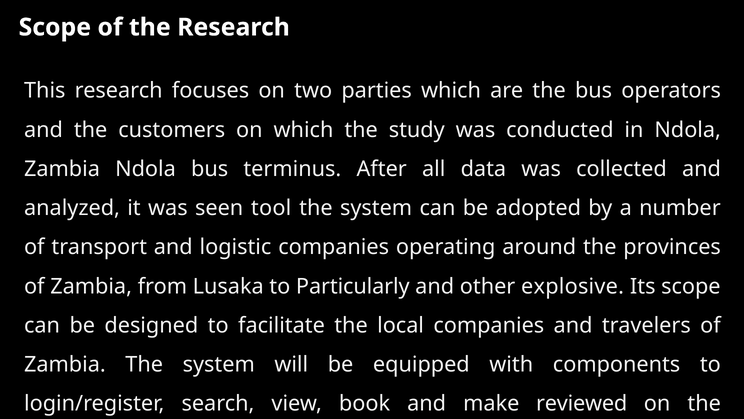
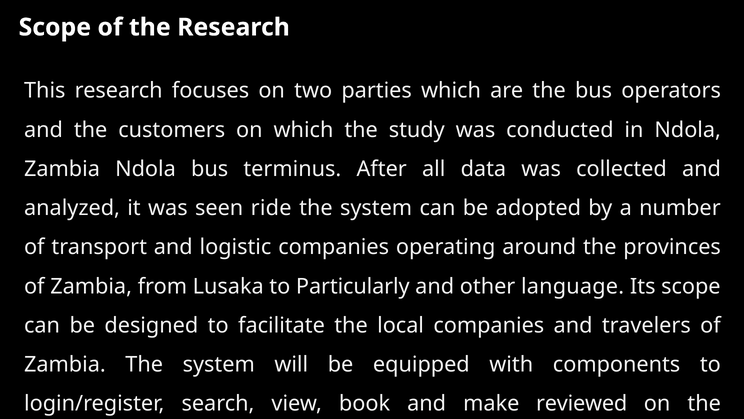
tool: tool -> ride (271, 208)
explosive: explosive -> language (573, 286)
